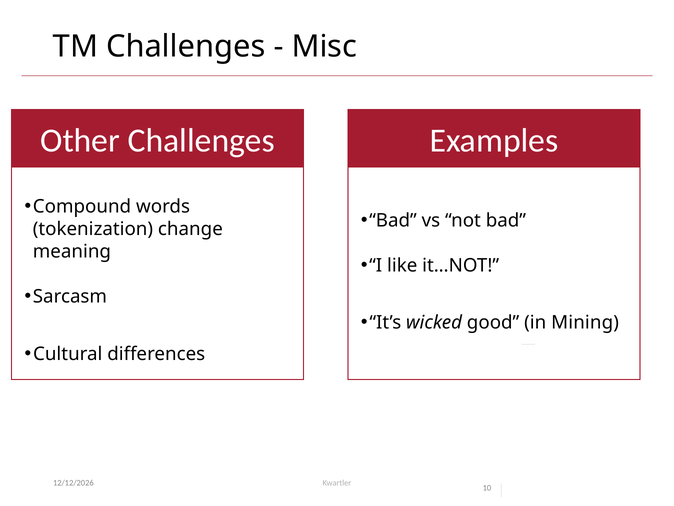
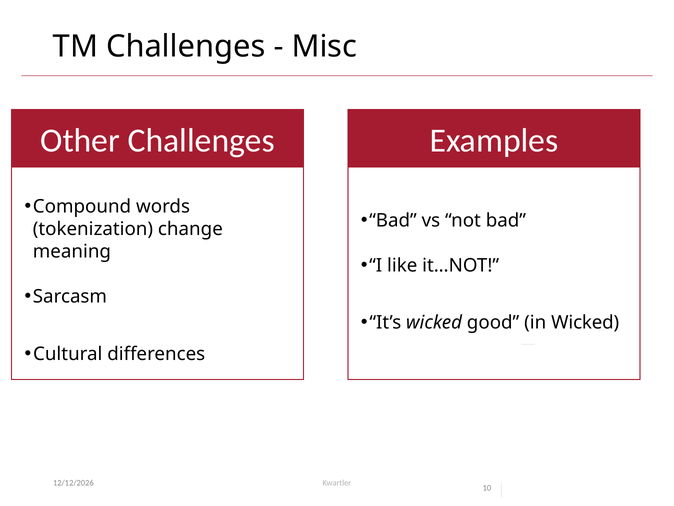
in Mining: Mining -> Wicked (585, 322)
